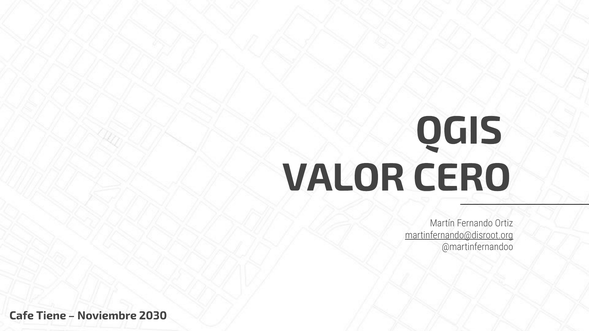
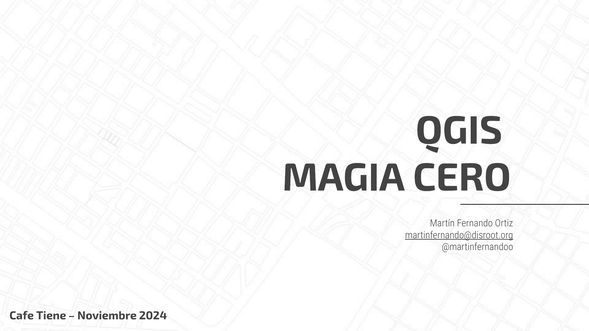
VALOR: VALOR -> MAGIA (344, 178)
2030: 2030 -> 2024 (153, 316)
